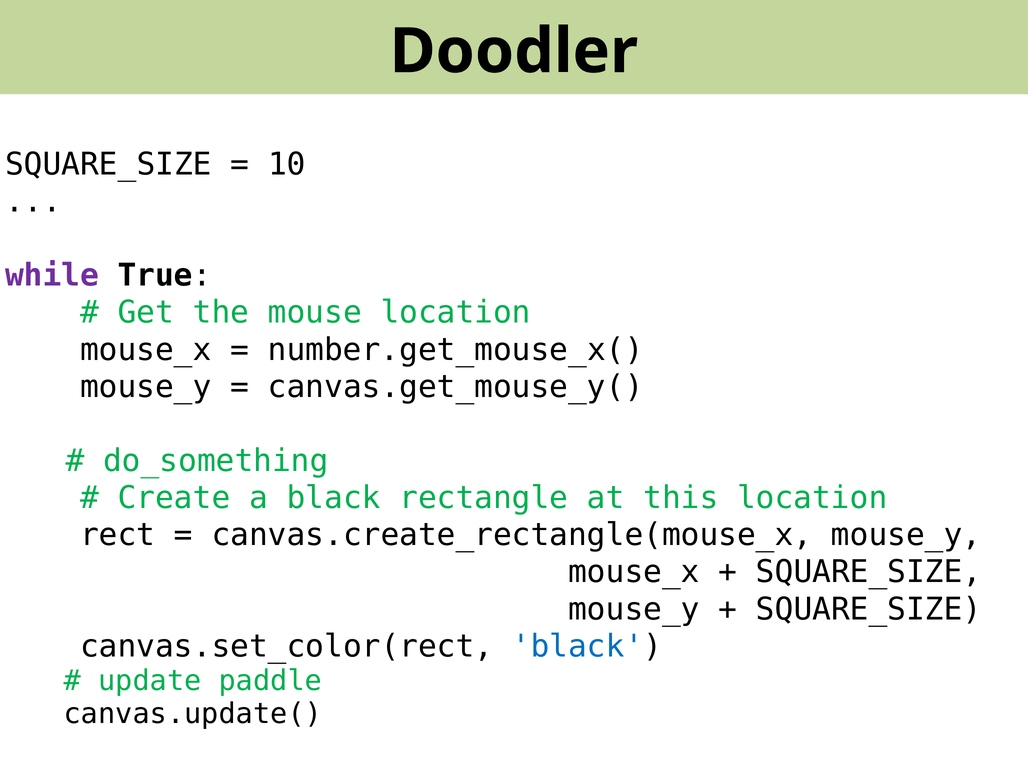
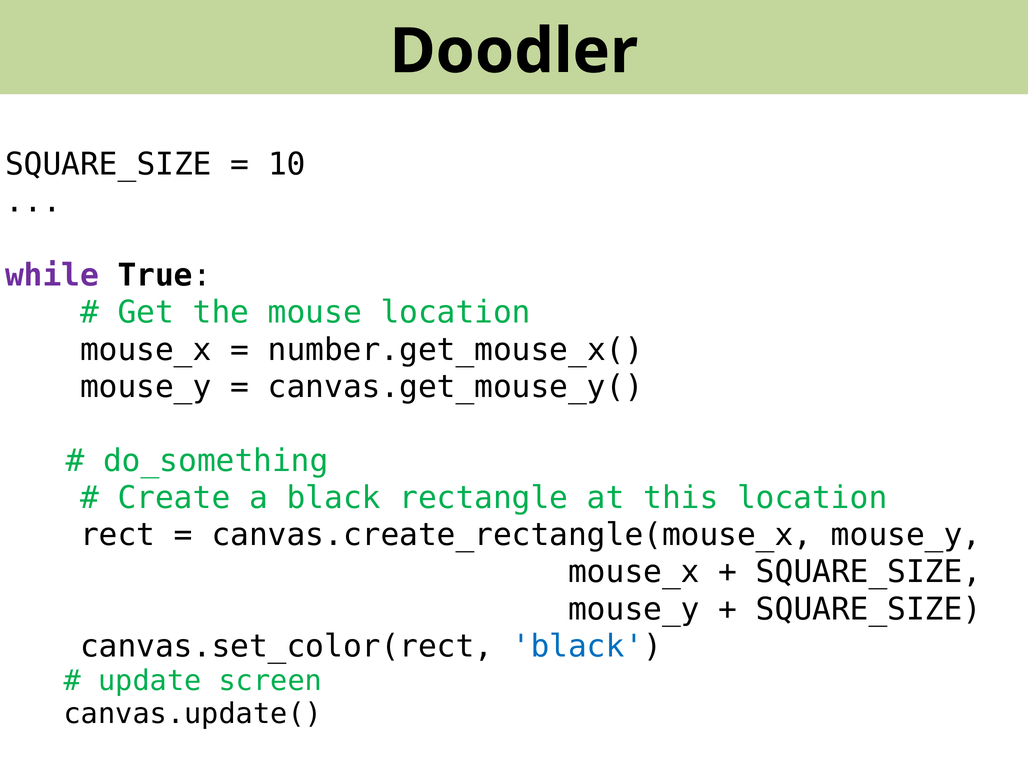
paddle: paddle -> screen (270, 681)
